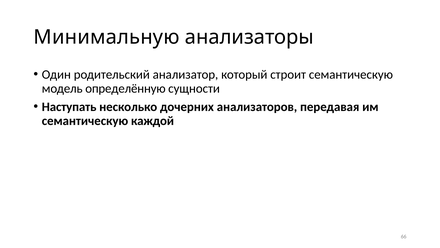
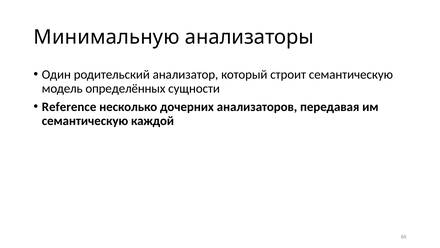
определённую: определённую -> определённых (125, 88)
Наступать: Наступать -> Reference (69, 107)
